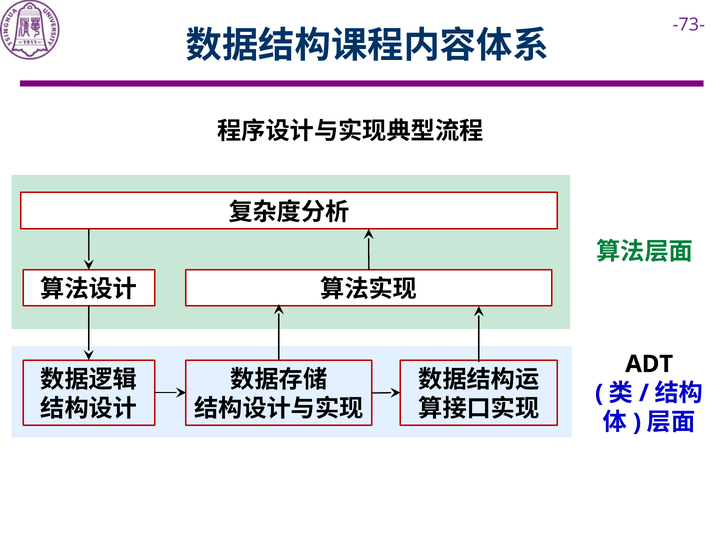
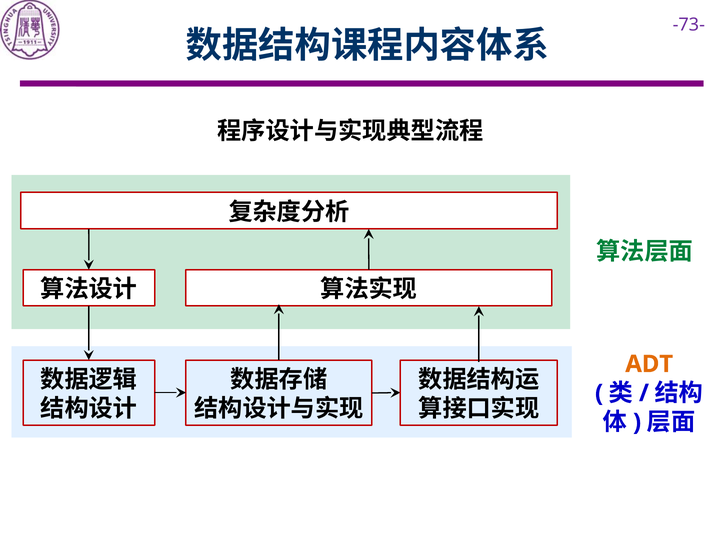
ADT colour: black -> orange (649, 364)
